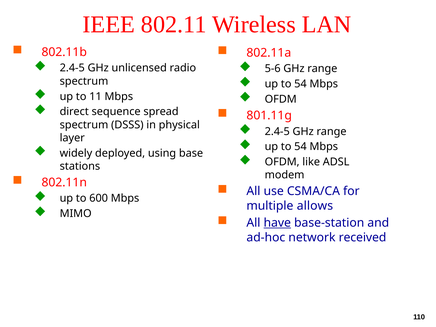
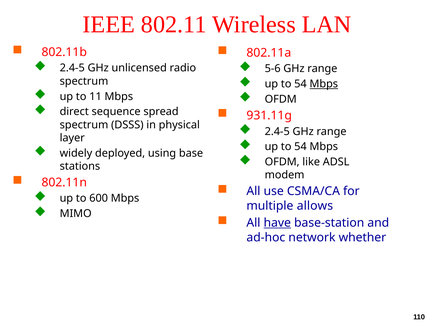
Mbps underline: none -> present (324, 84)
801.11g: 801.11g -> 931.11g (269, 116)
received: received -> whether (362, 237)
